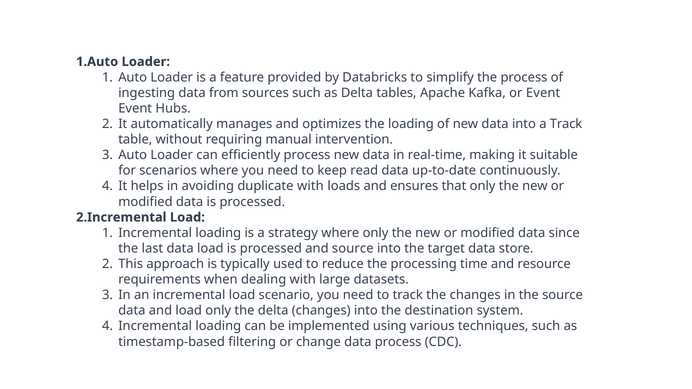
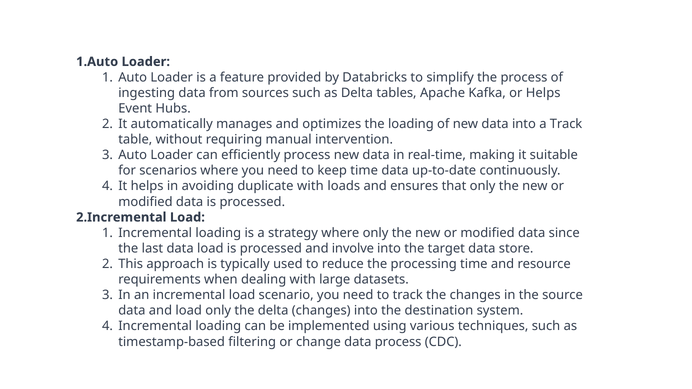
or Event: Event -> Helps (543, 93)
keep read: read -> time (364, 171)
and source: source -> involve (353, 249)
